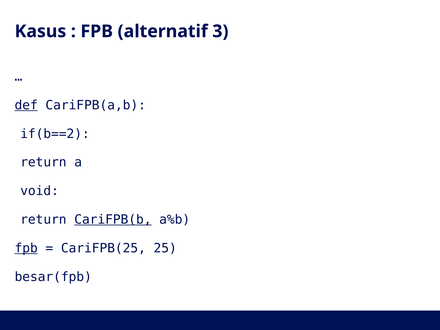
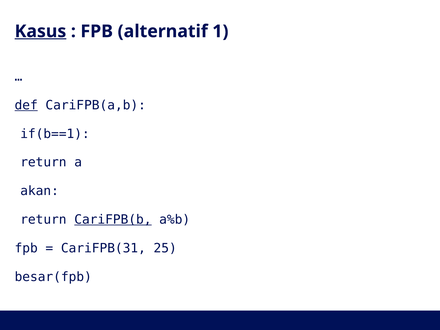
Kasus underline: none -> present (40, 31)
3: 3 -> 1 (220, 31)
if(b==2: if(b==2 -> if(b==1 (55, 134)
void: void -> akan (40, 191)
fpb underline: present -> none (26, 248)
CariFPB(25: CariFPB(25 -> CariFPB(31 (103, 248)
